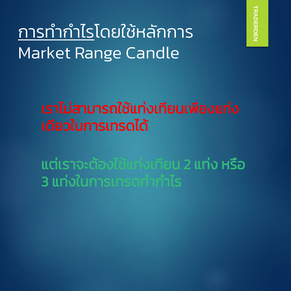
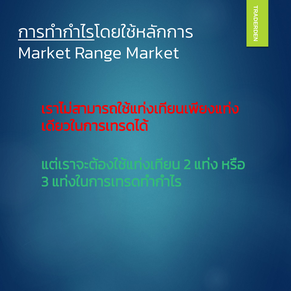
Range Candle: Candle -> Market (153, 53)
